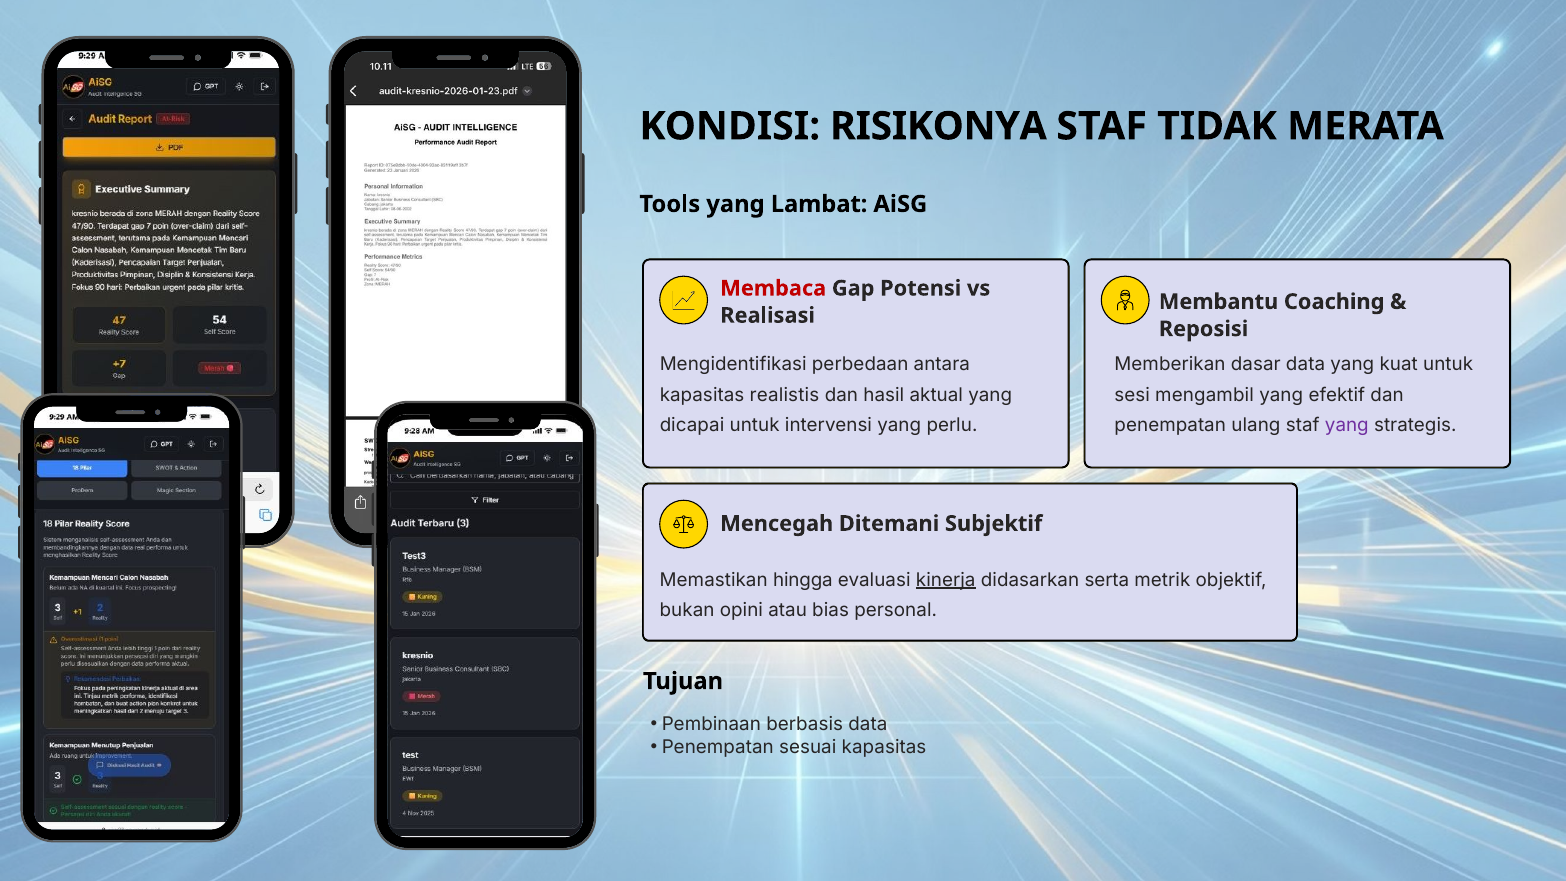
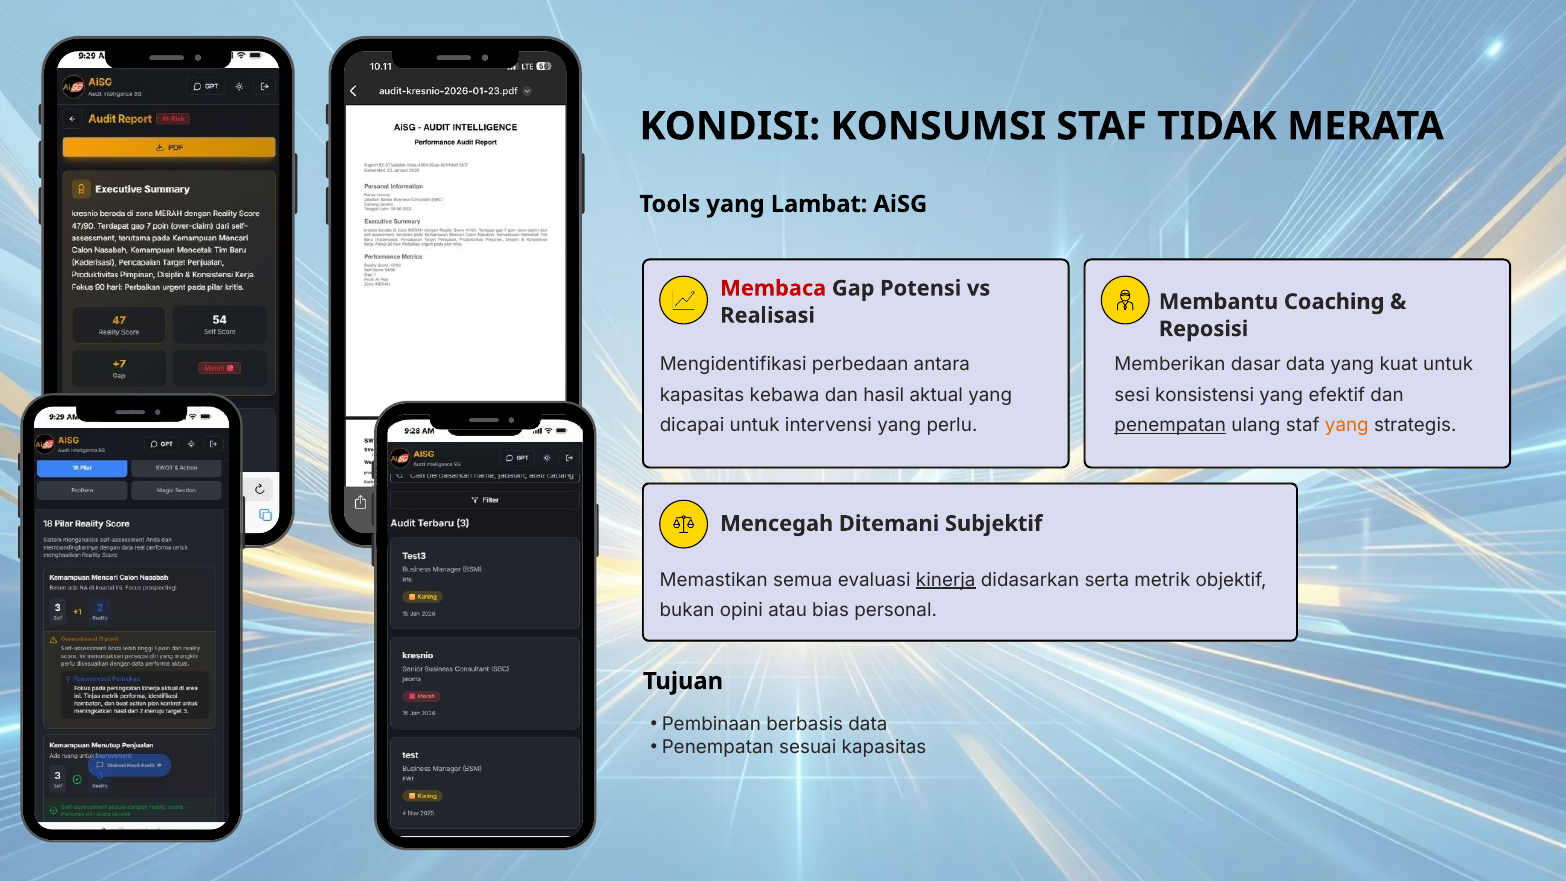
RISIKONYA: RISIKONYA -> KONSUMSI (938, 126)
realistis: realistis -> kebawa (785, 395)
mengambil: mengambil -> konsistensi (1205, 395)
penempatan underline: none -> present (1170, 425)
yang colour: purple -> orange (1347, 425)
hingga: hingga -> semua (803, 580)
